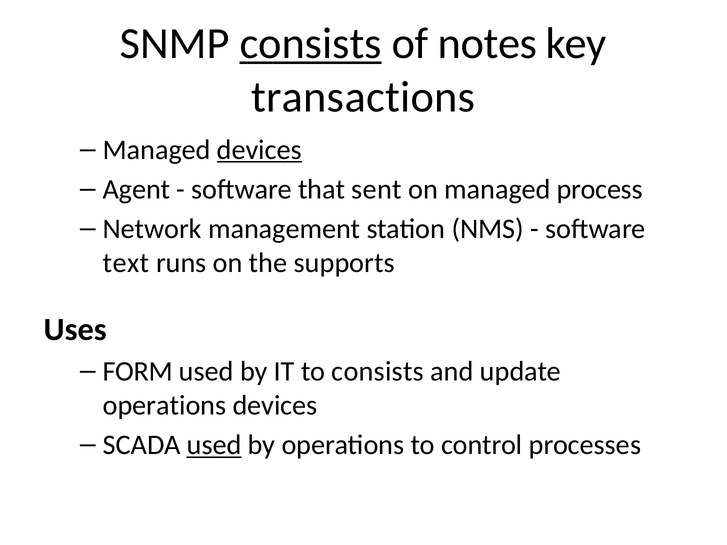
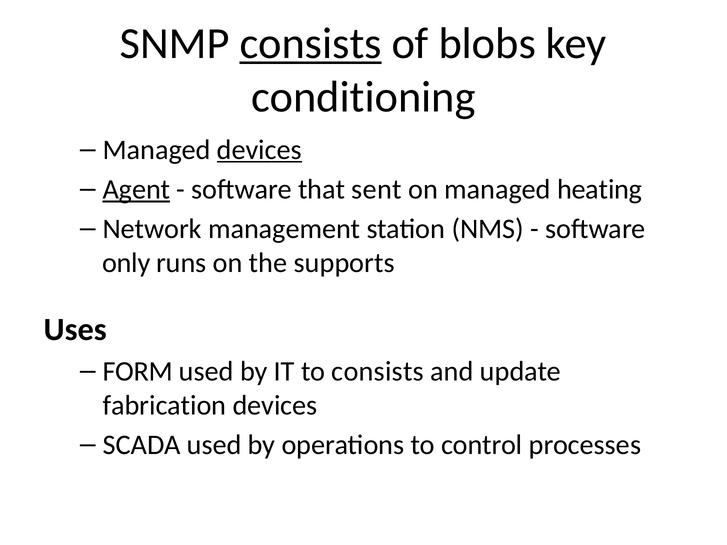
notes: notes -> blobs (487, 44)
transactions: transactions -> conditioning (363, 97)
Agent underline: none -> present (136, 189)
process: process -> heating (600, 189)
text: text -> only (126, 263)
operations: operations -> fabrication (164, 406)
used underline: present -> none (214, 445)
